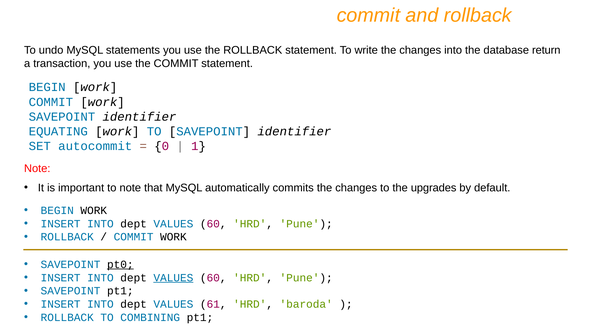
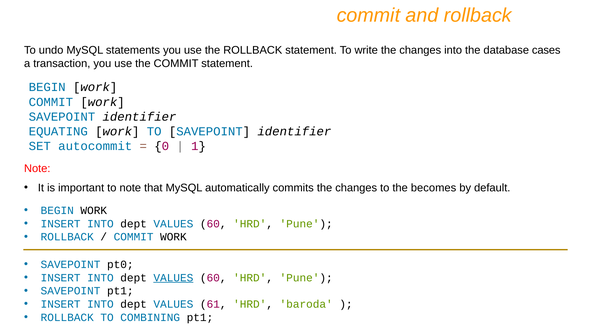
return: return -> cases (546, 50)
upgrades: upgrades -> becomes (434, 188)
pt0 underline: present -> none (120, 264)
